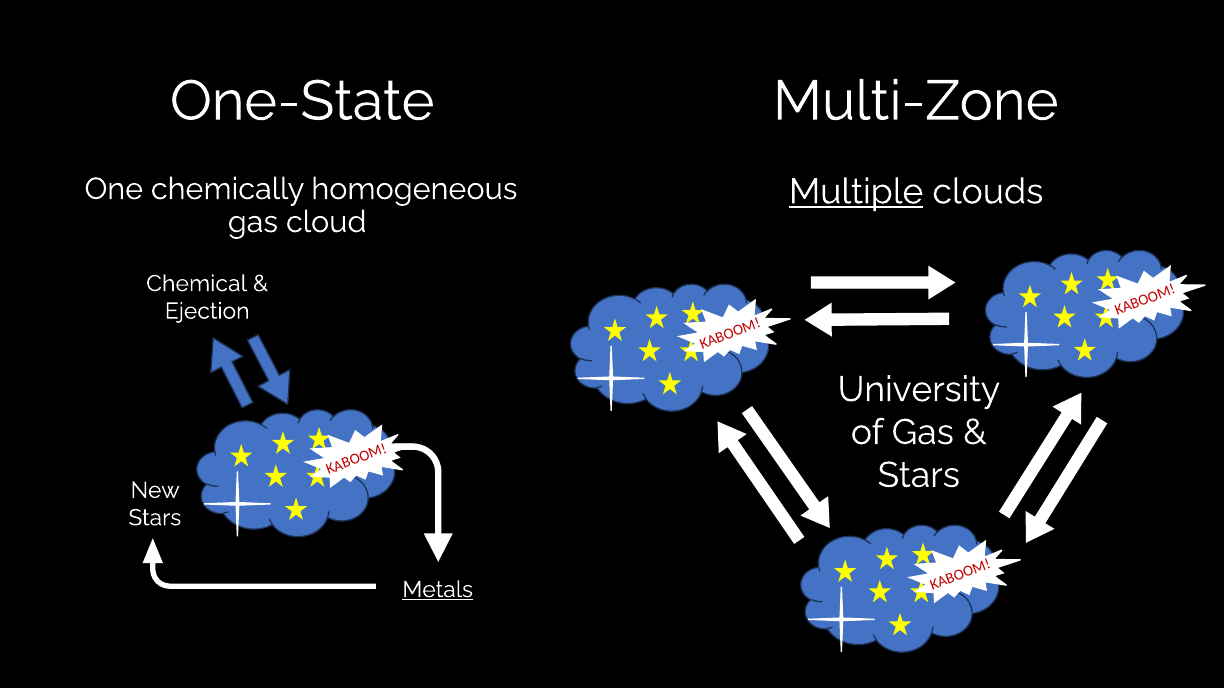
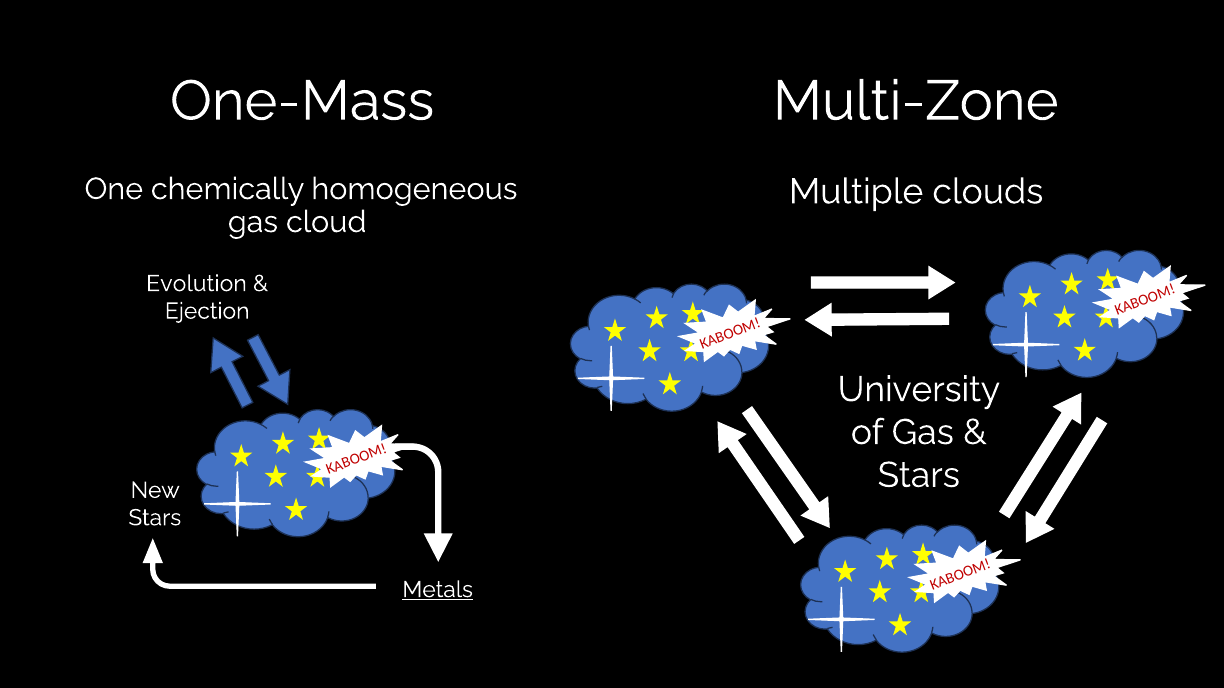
One-State: One-State -> One-Mass (302, 101)
Multiple underline: present -> none (856, 192)
Chemical: Chemical -> Evolution (196, 284)
